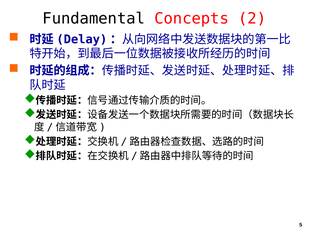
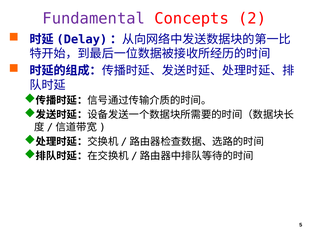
Fundamental colour: black -> purple (94, 19)
